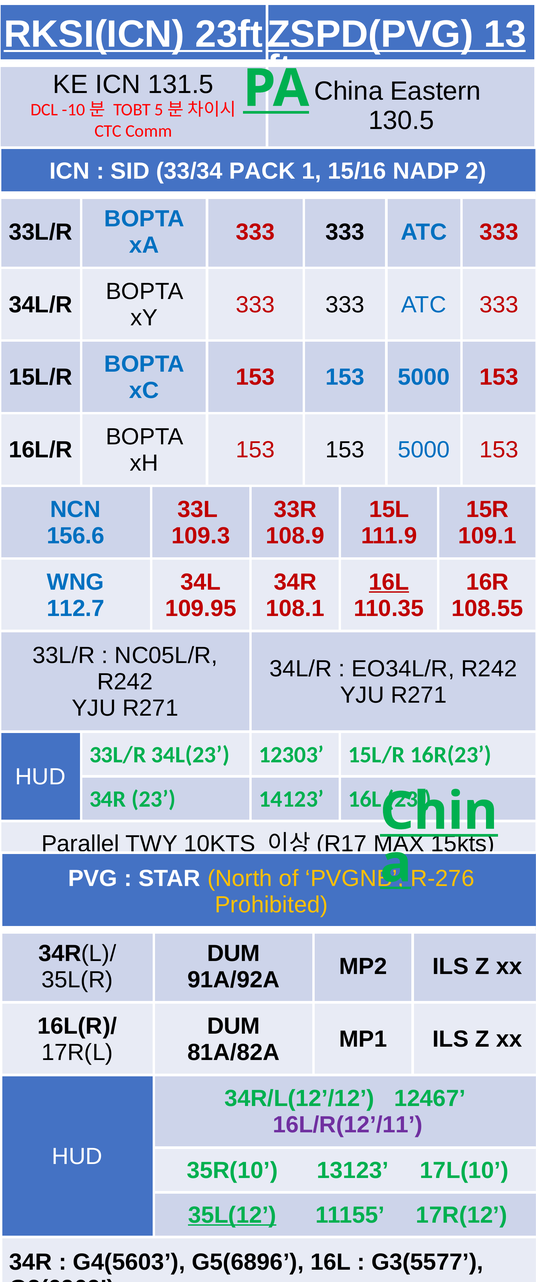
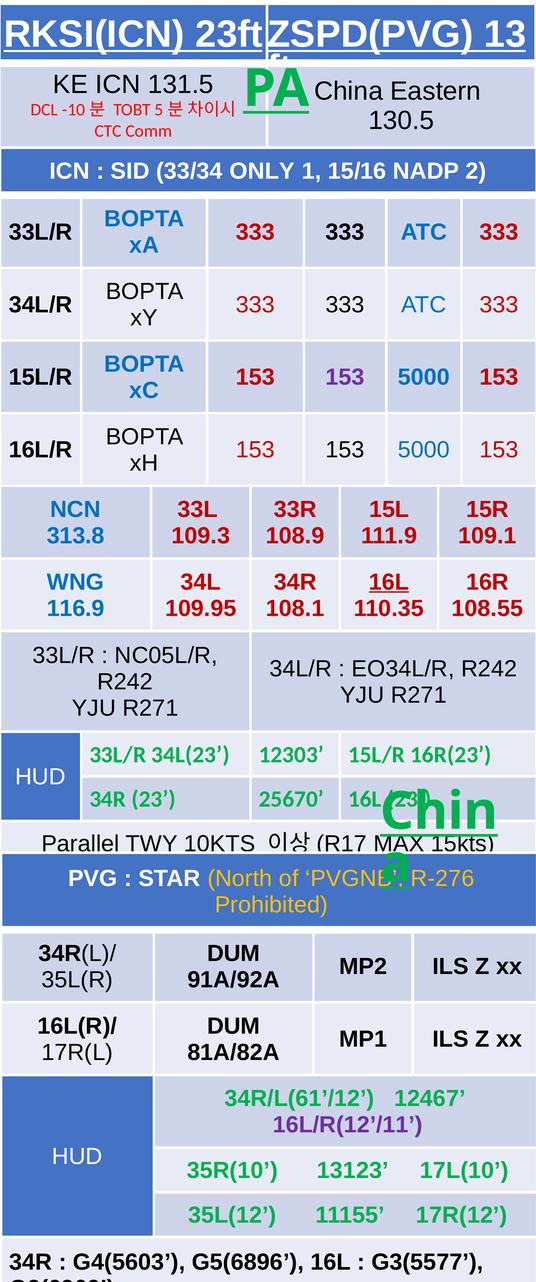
PACK: PACK -> ONLY (262, 171)
153 colour: blue -> purple (345, 377)
156.6: 156.6 -> 313.8 (76, 536)
112.7: 112.7 -> 116.9 (76, 609)
14123: 14123 -> 25670 (291, 800)
34R/L(12’/12: 34R/L(12’/12 -> 34R/L(61’/12 (299, 1099)
35L(12 underline: present -> none (232, 1216)
